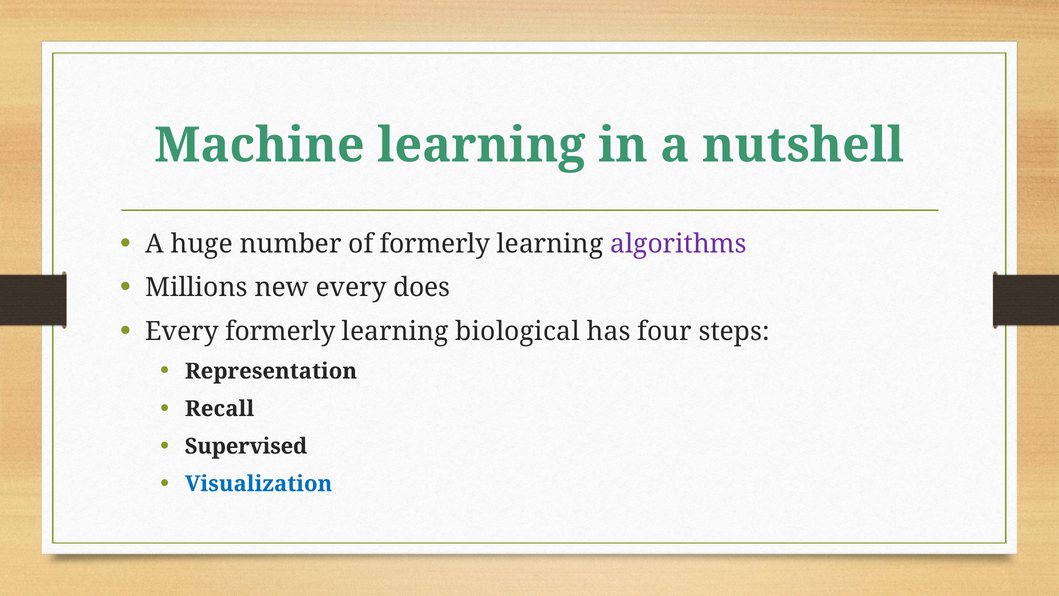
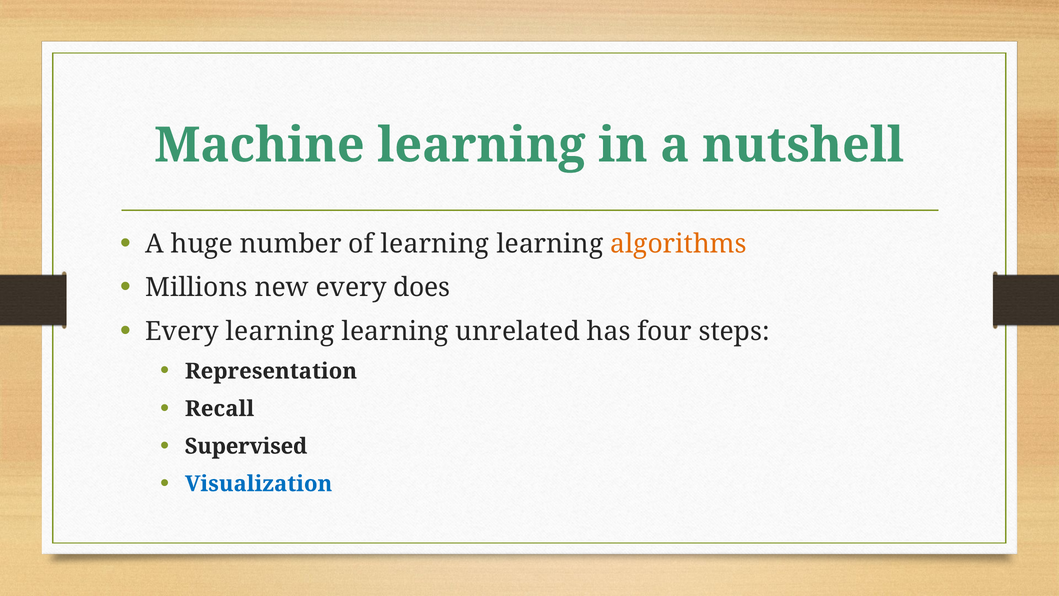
of formerly: formerly -> learning (435, 244)
algorithms colour: purple -> orange (679, 244)
Every formerly: formerly -> learning (280, 331)
biological: biological -> unrelated (518, 331)
